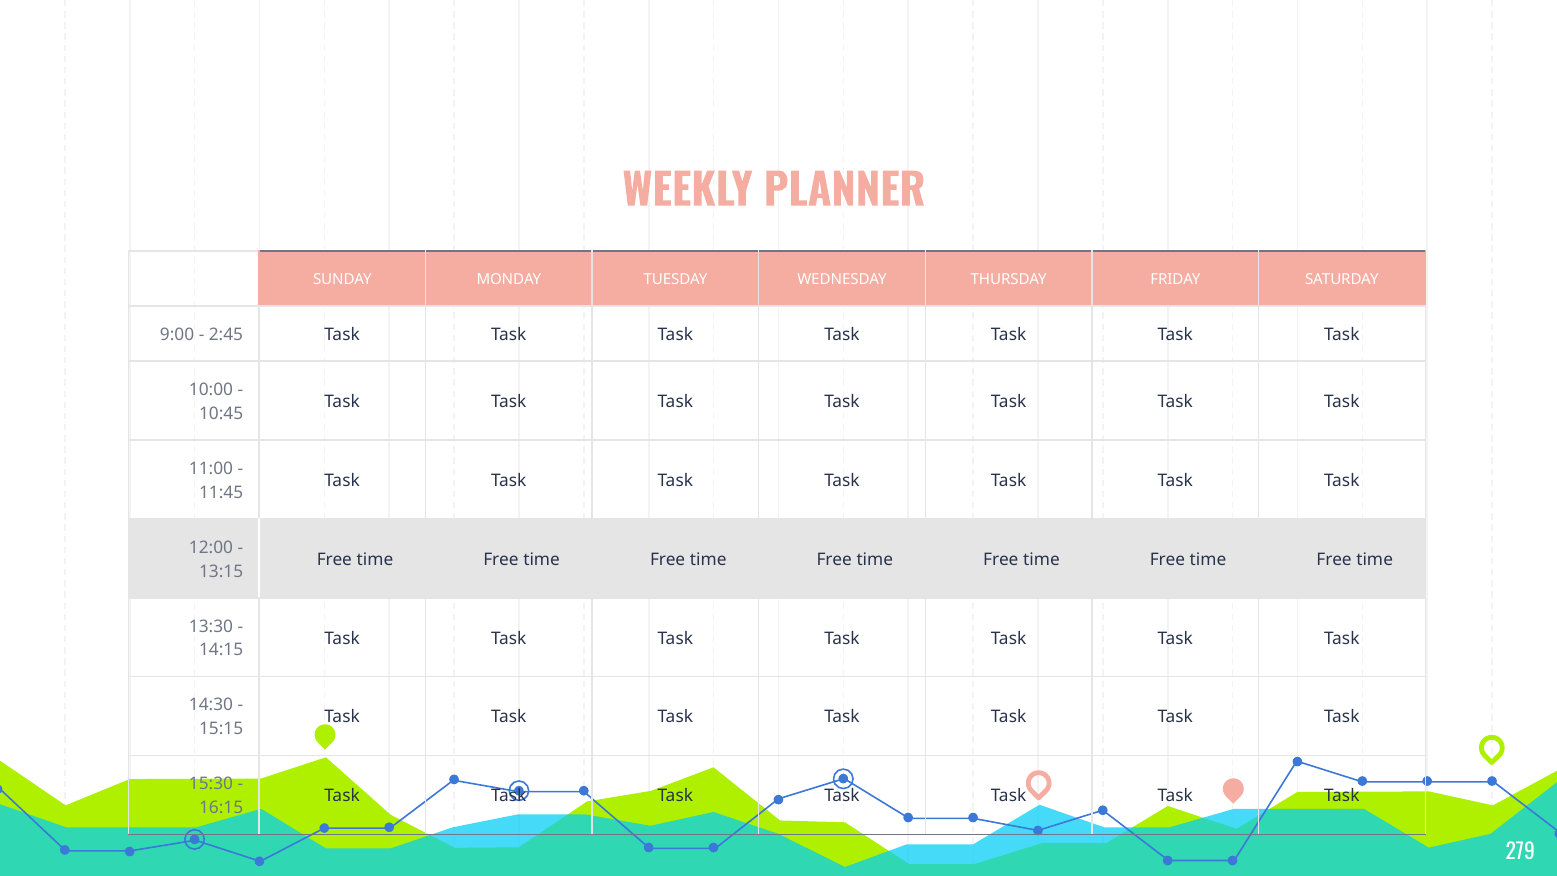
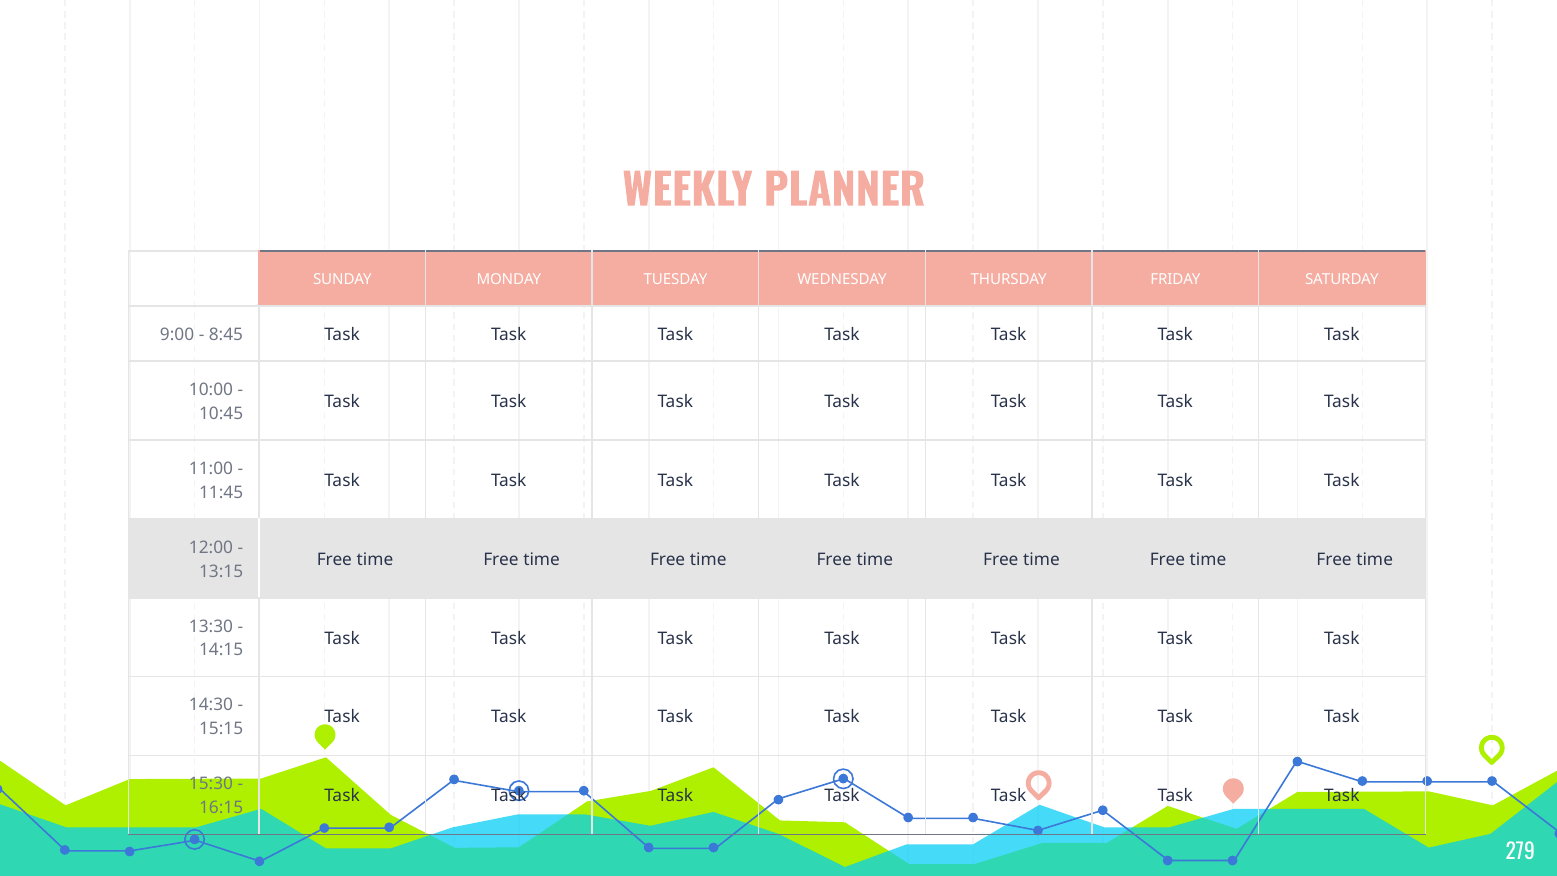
2:45: 2:45 -> 8:45 (226, 335)
